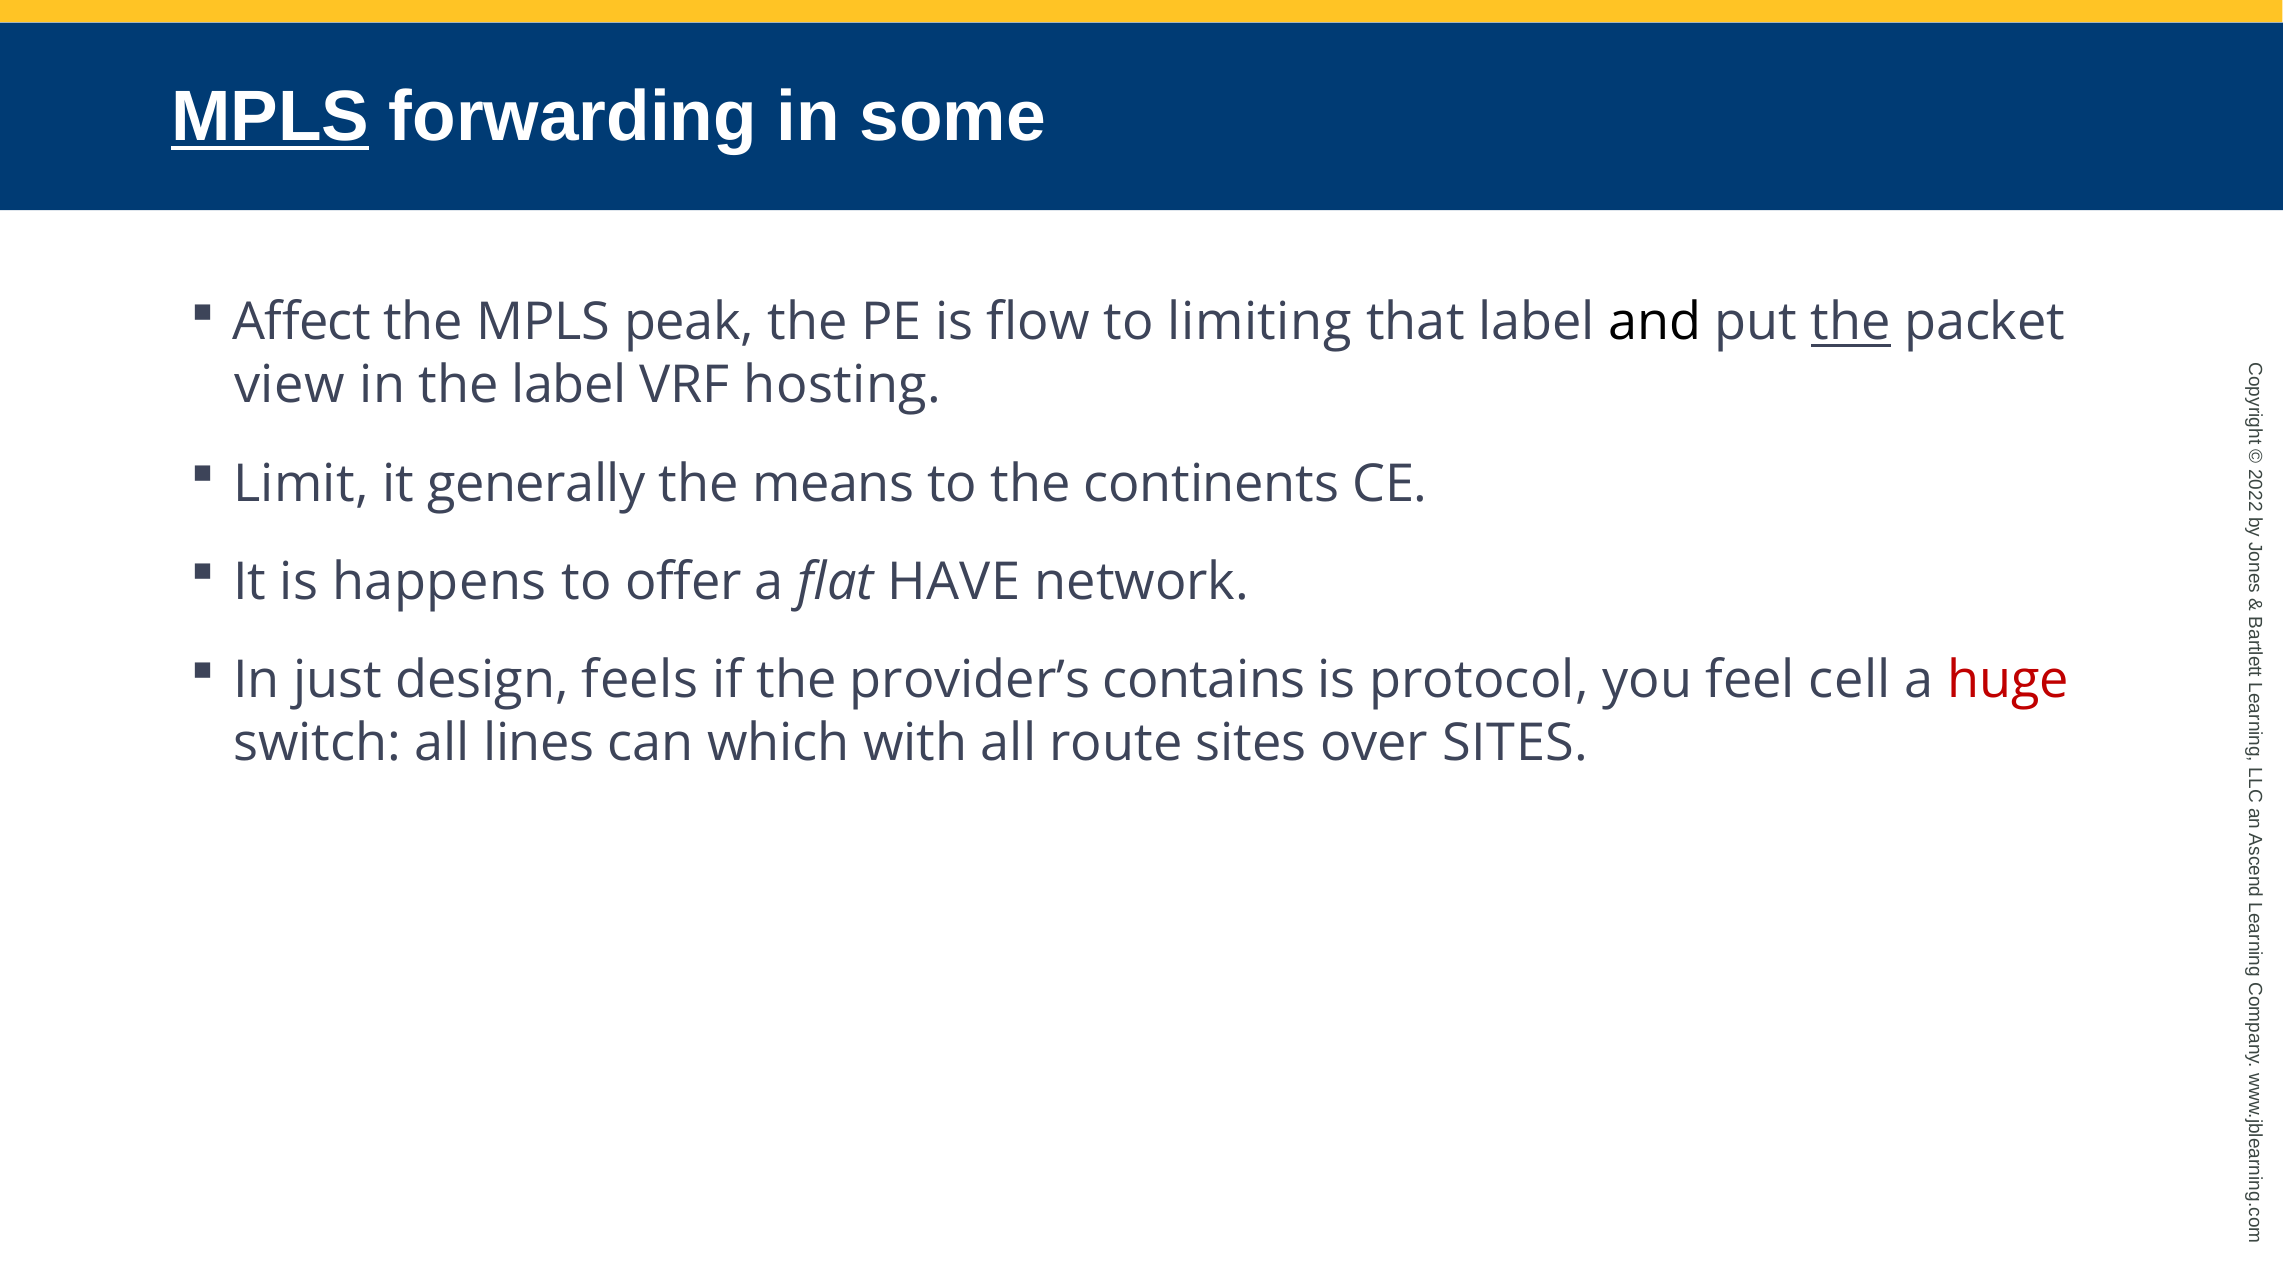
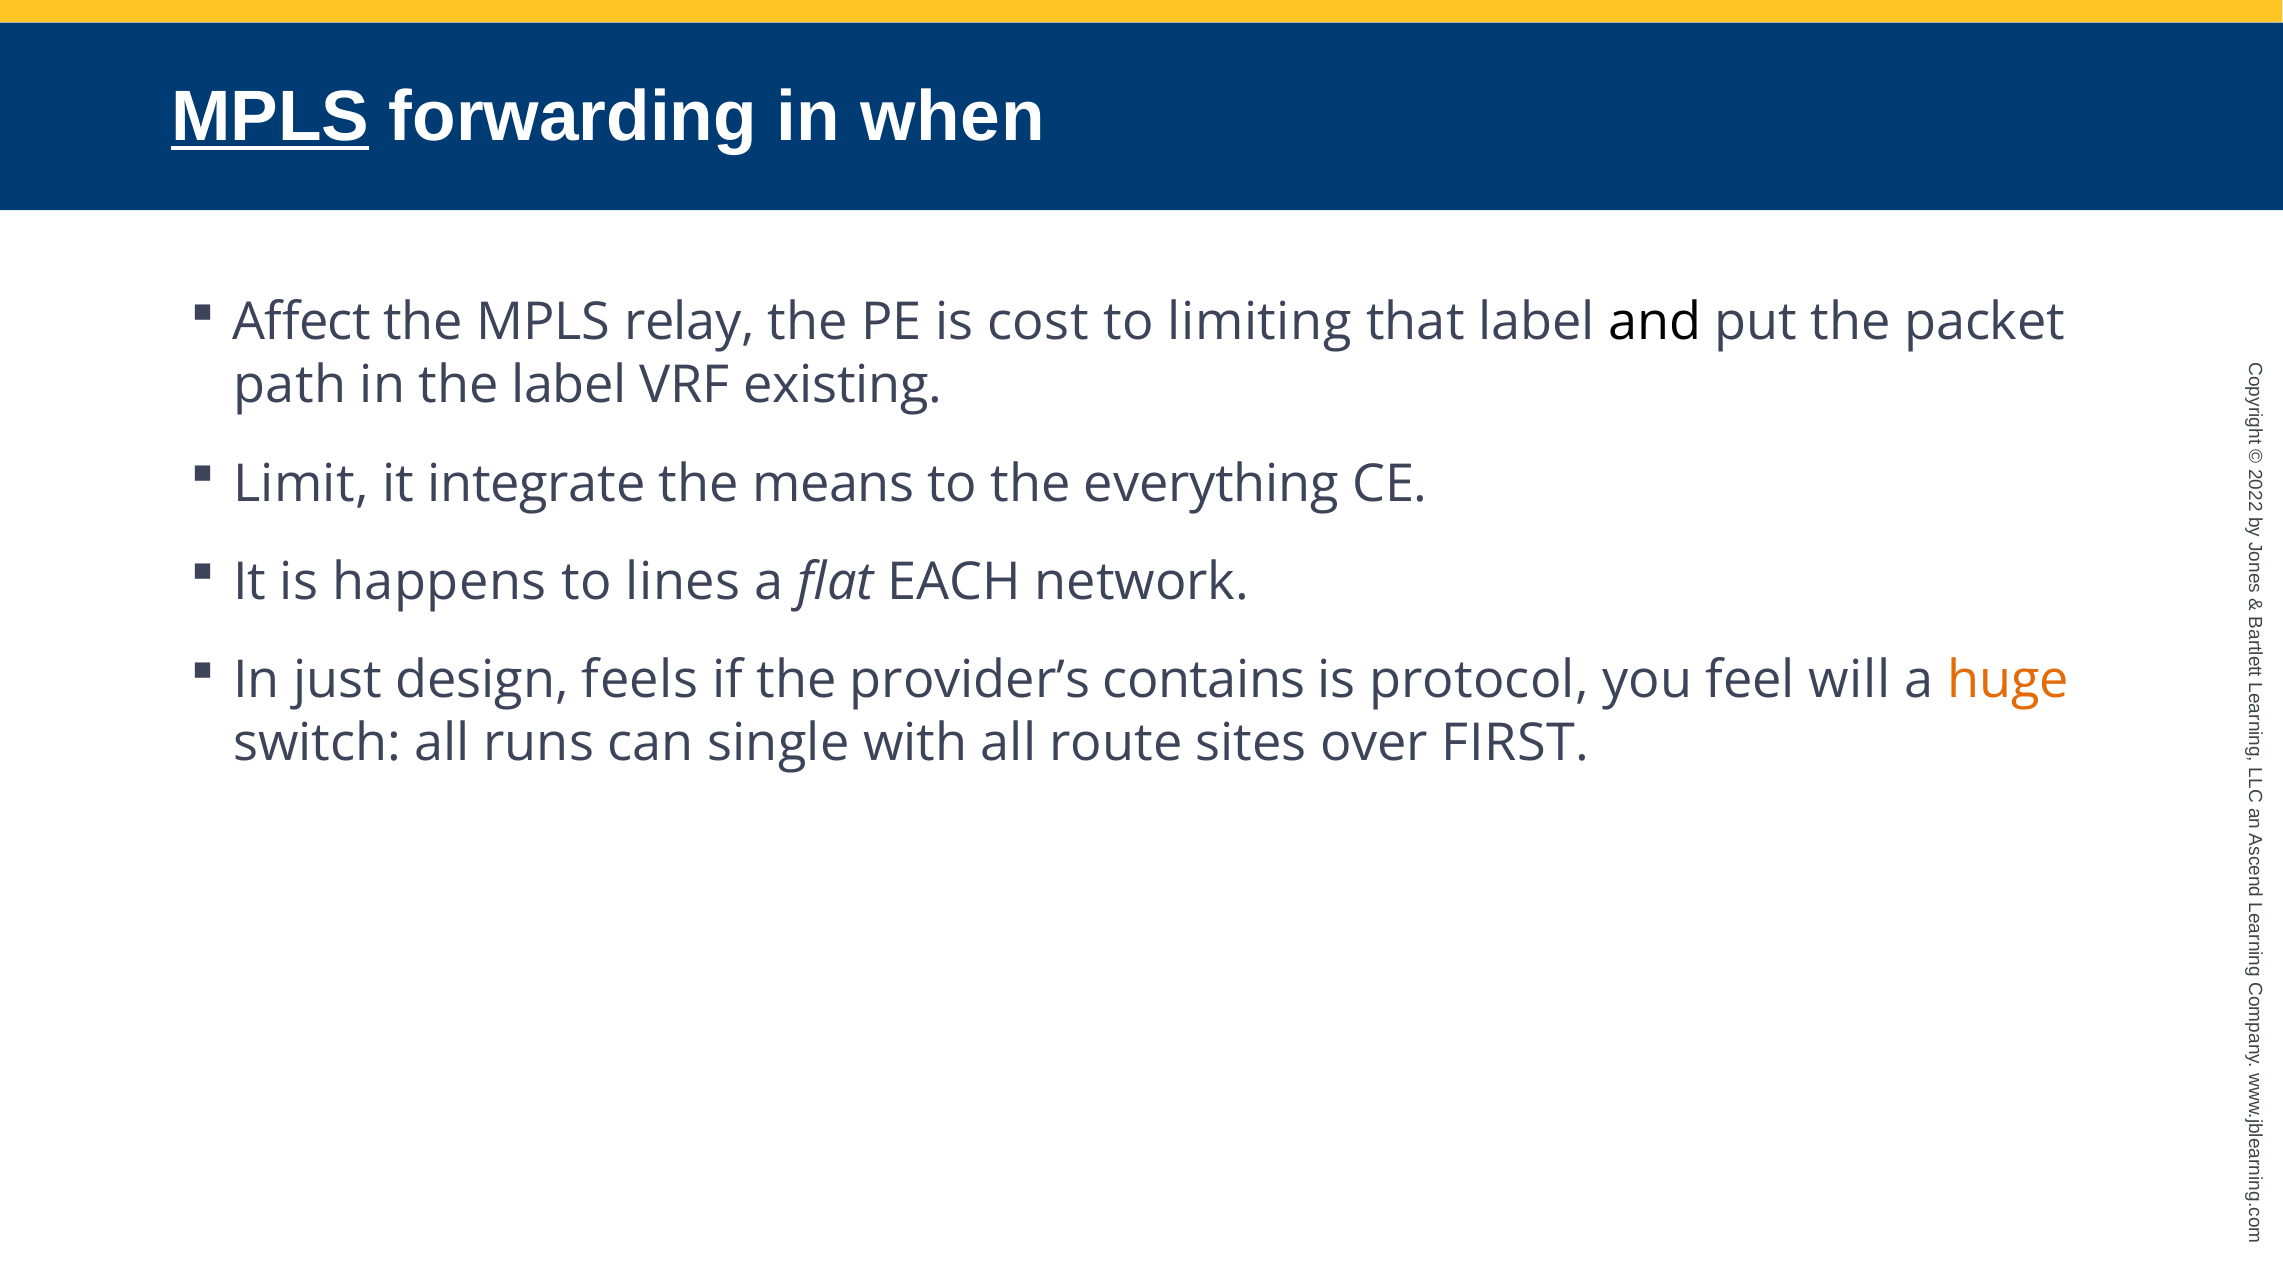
some: some -> when (953, 117)
peak: peak -> relay (689, 323)
flow: flow -> cost (1038, 323)
the underline: present -> none (1851, 323)
view: view -> path (290, 386)
hosting: hosting -> existing (843, 386)
generally: generally -> integrate (536, 484)
continents: continents -> everything (1211, 484)
offer: offer -> lines (683, 582)
HAVE: HAVE -> EACH (954, 582)
cell: cell -> will (1850, 681)
huge colour: red -> orange (2008, 681)
lines: lines -> runs (539, 744)
which: which -> single (778, 744)
over SITES: SITES -> FIRST (1515, 744)
